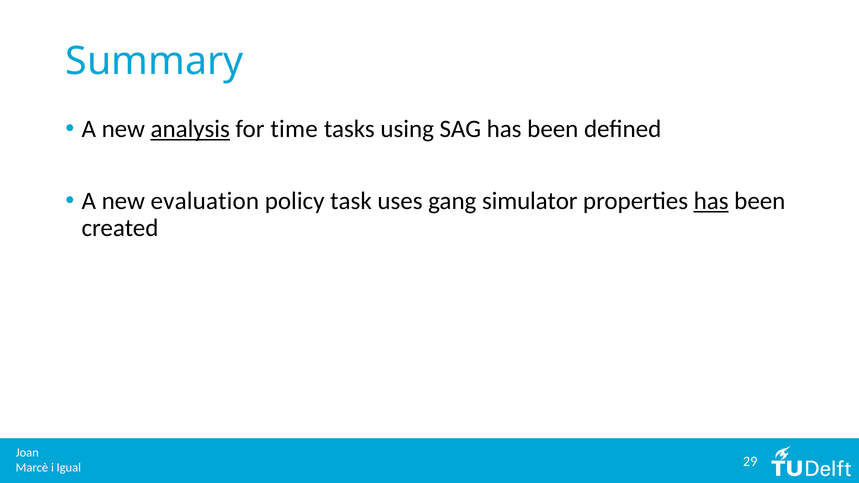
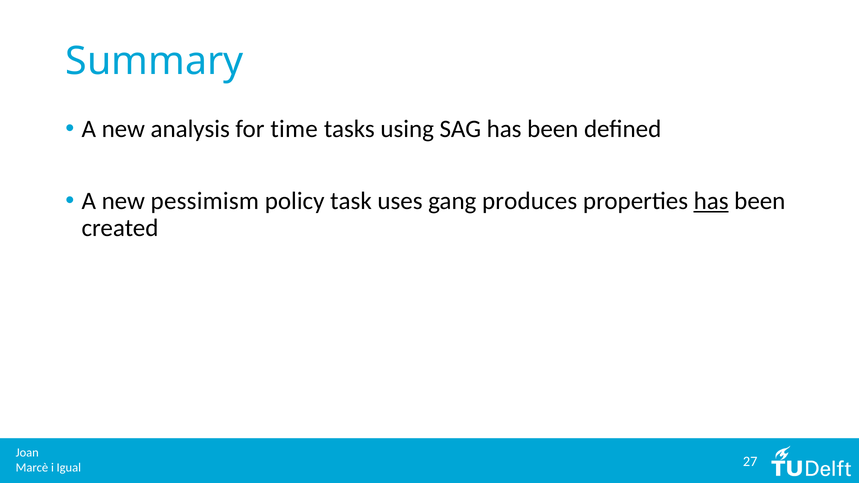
analysis underline: present -> none (190, 129)
evaluation: evaluation -> pessimism (205, 201)
simulator: simulator -> produces (530, 201)
29: 29 -> 27 (750, 462)
